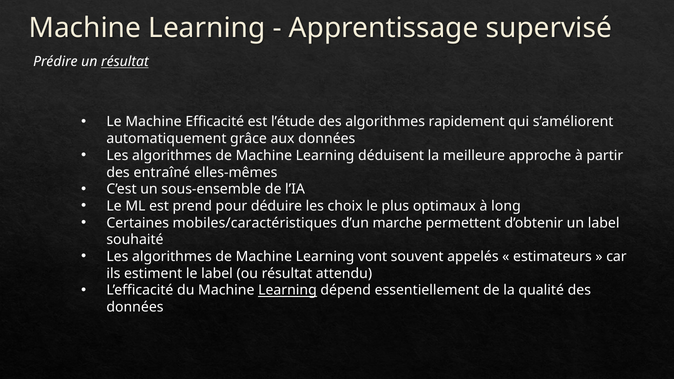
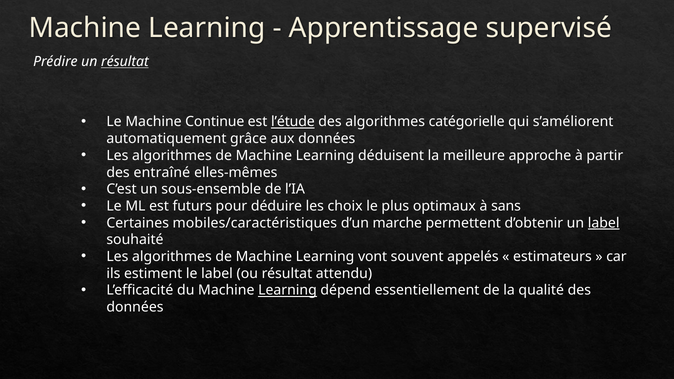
Efficacité: Efficacité -> Continue (215, 122)
l’étude underline: none -> present (293, 122)
rapidement: rapidement -> catégorielle (467, 122)
prend: prend -> futurs (192, 206)
long: long -> sans (506, 206)
label underline: none -> present (604, 223)
